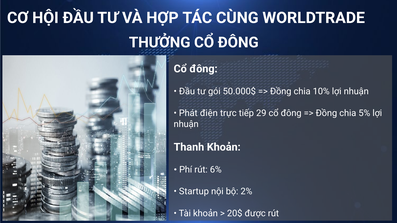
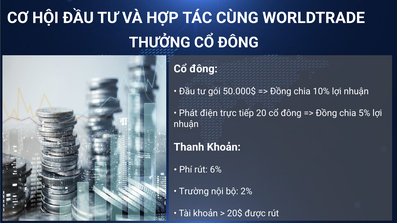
29: 29 -> 20 (261, 113)
Startup: Startup -> Trường (194, 192)
